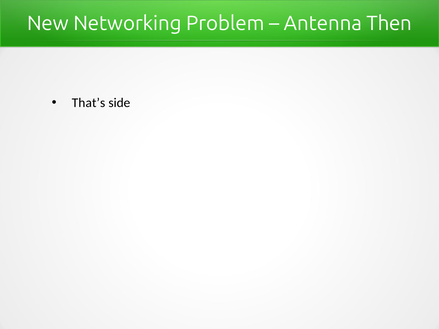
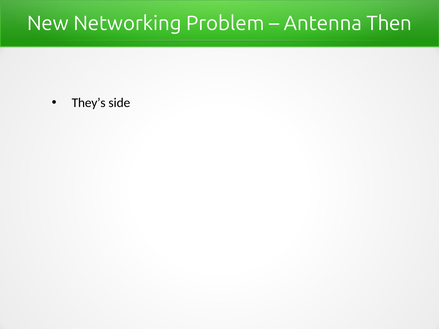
That’s: That’s -> They’s (89, 103)
